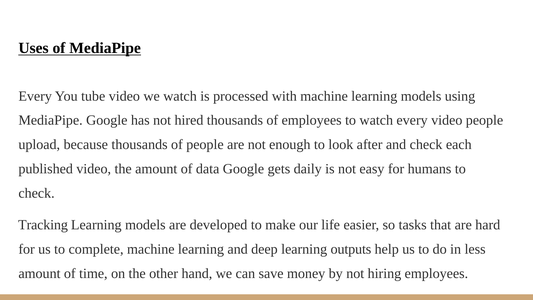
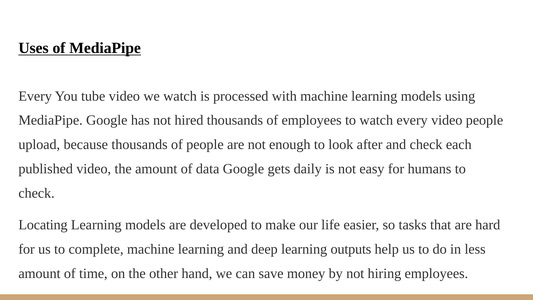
Tracking: Tracking -> Locating (43, 225)
